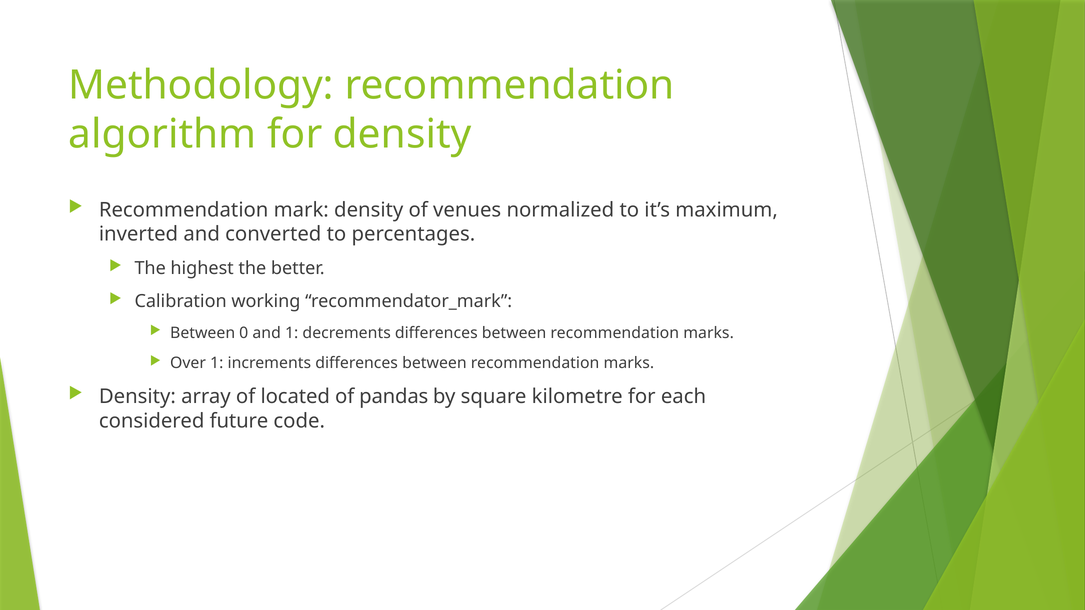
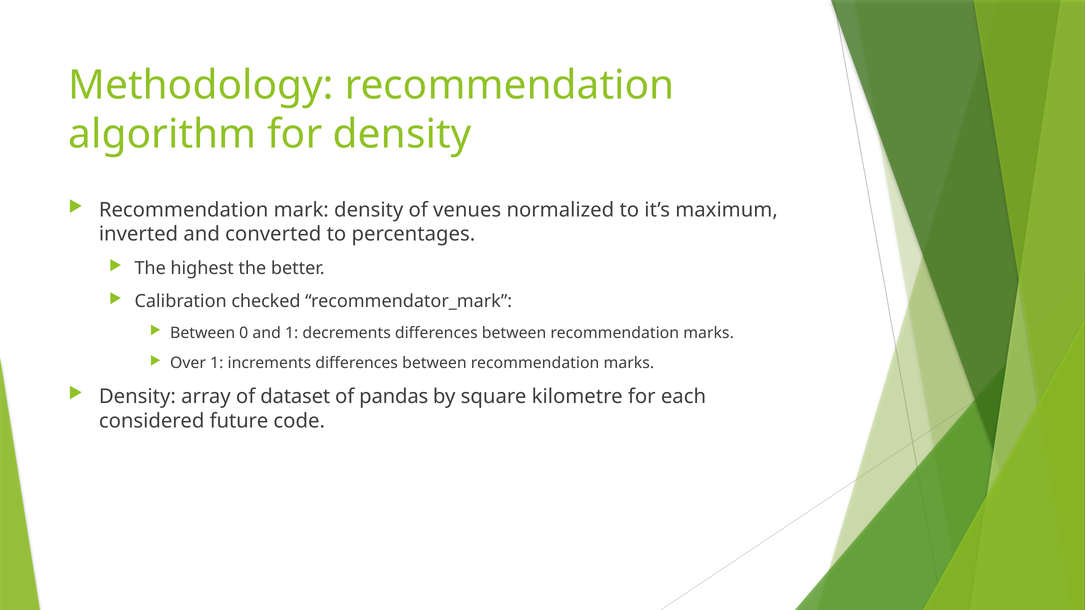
working: working -> checked (266, 302)
located: located -> dataset (295, 397)
